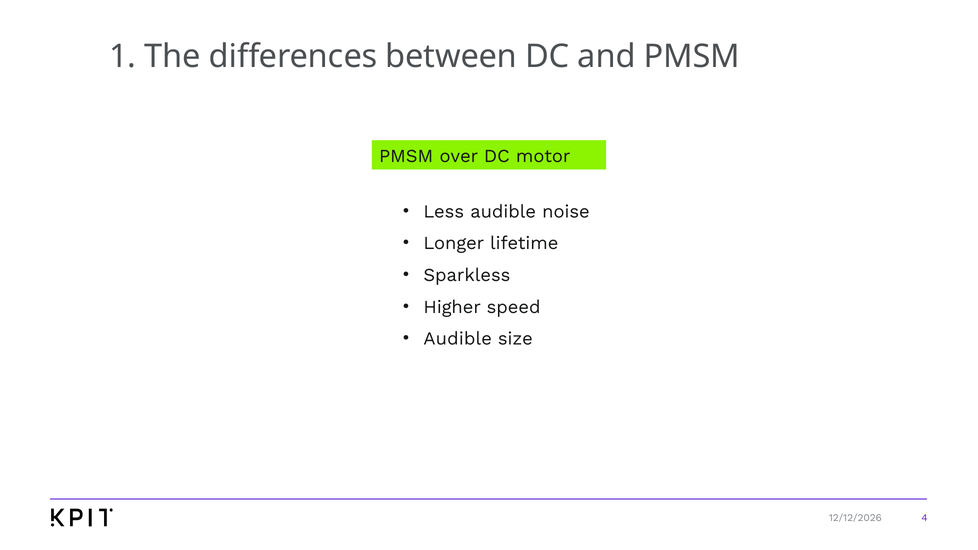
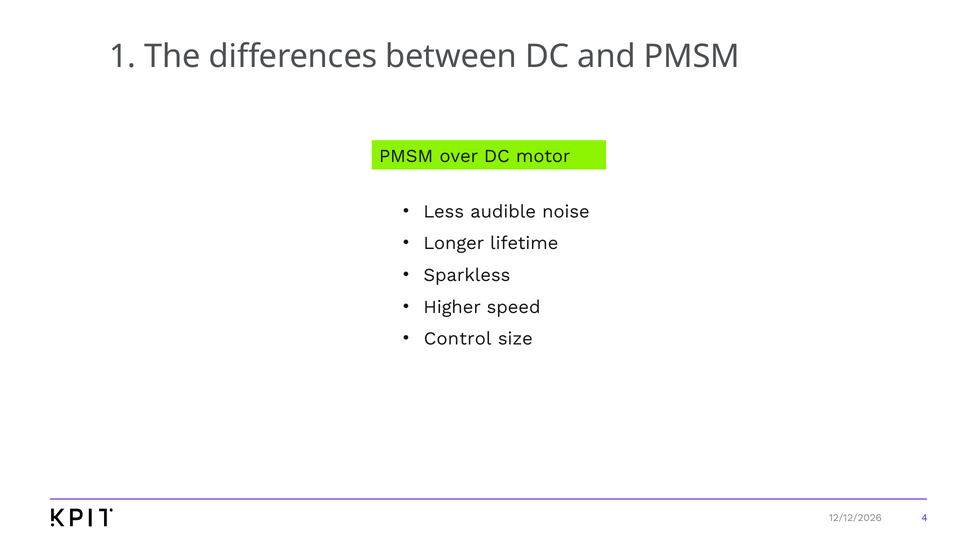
Audible: Audible -> Control (458, 339)
